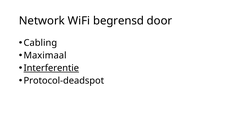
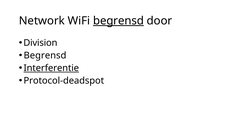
begrensd underline: none -> present (118, 21)
Cabling: Cabling -> Division (40, 43)
Maximaal: Maximaal -> Begrensd (45, 56)
